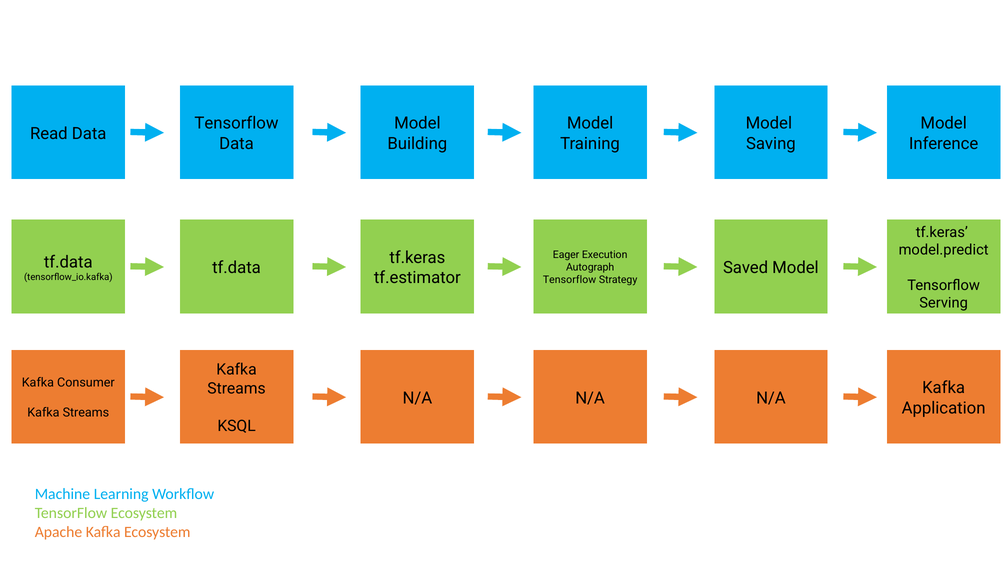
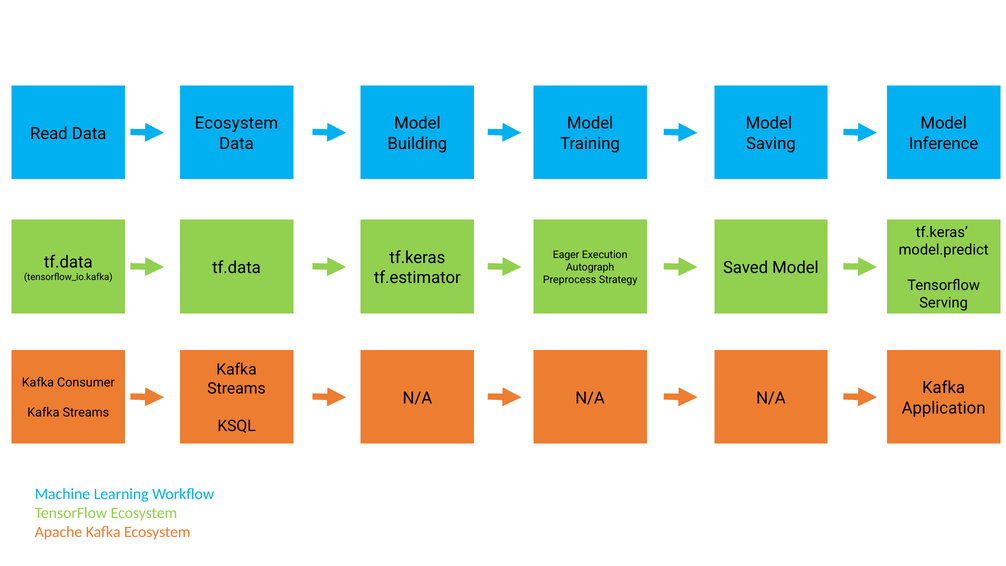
Tensorflow: Tensorflow -> Ecosystem (236, 123)
Tensorflow: Tensorflow -> Preprocess (570, 280)
